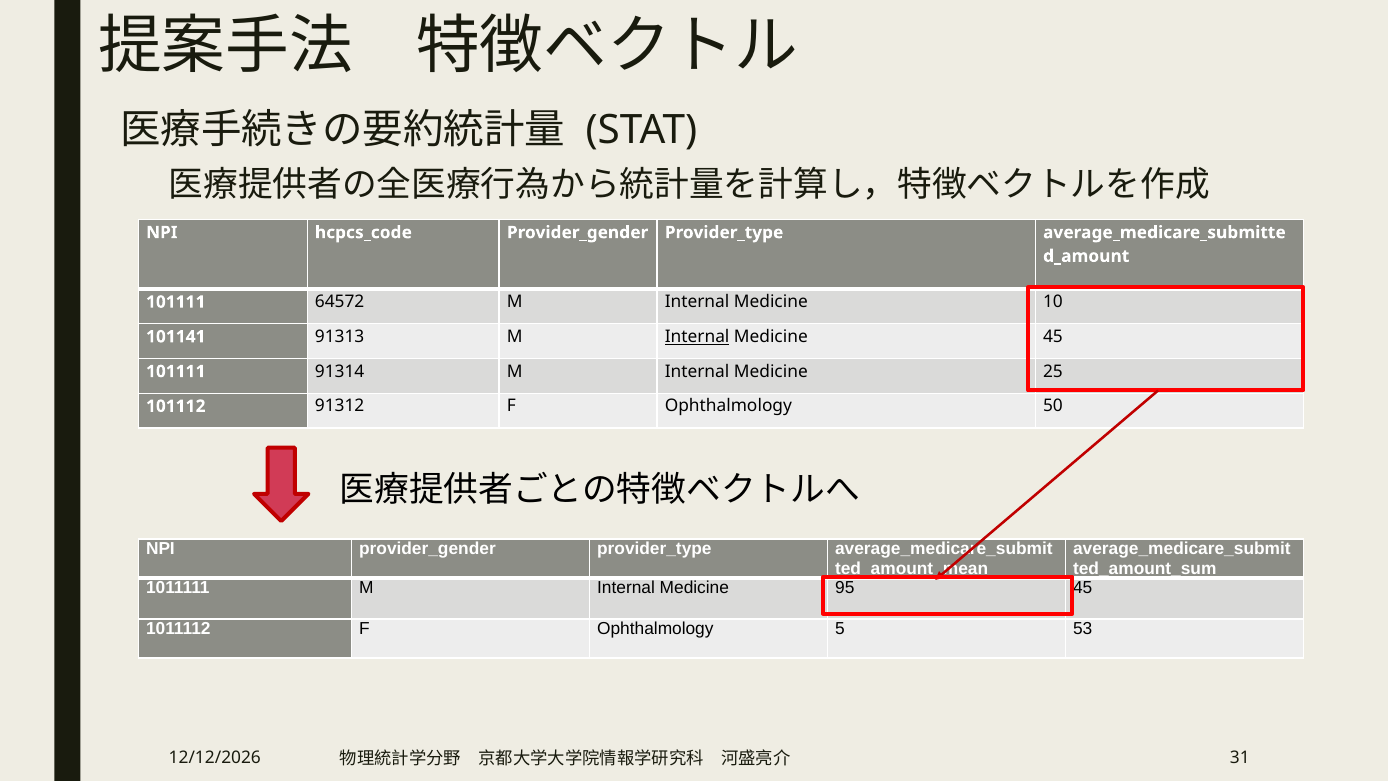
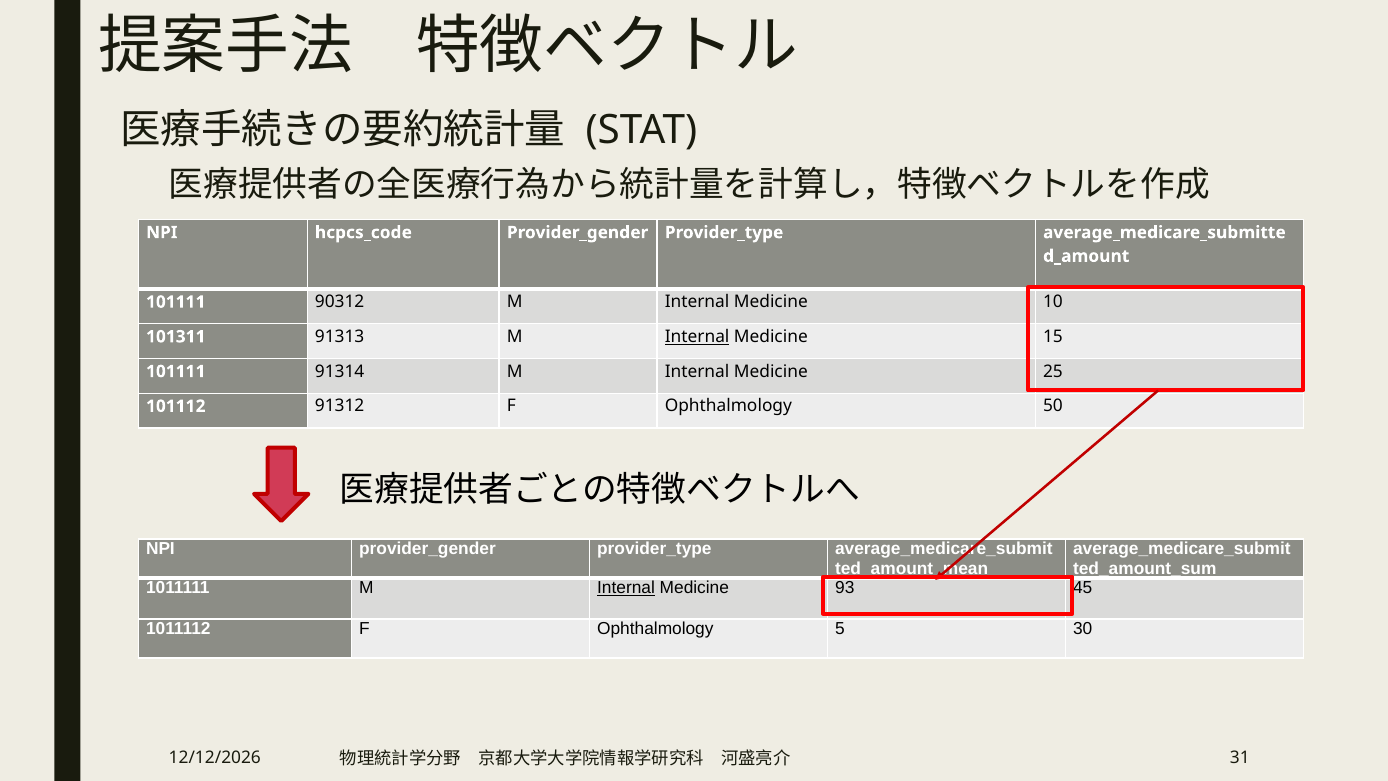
64572: 64572 -> 90312 (340, 302)
101141: 101141 -> 101311 (176, 337)
Medicine 45: 45 -> 15 (1053, 337)
Internal underline: none -> present (626, 588)
95: 95 -> 93 (845, 588)
53: 53 -> 30 (1083, 629)
